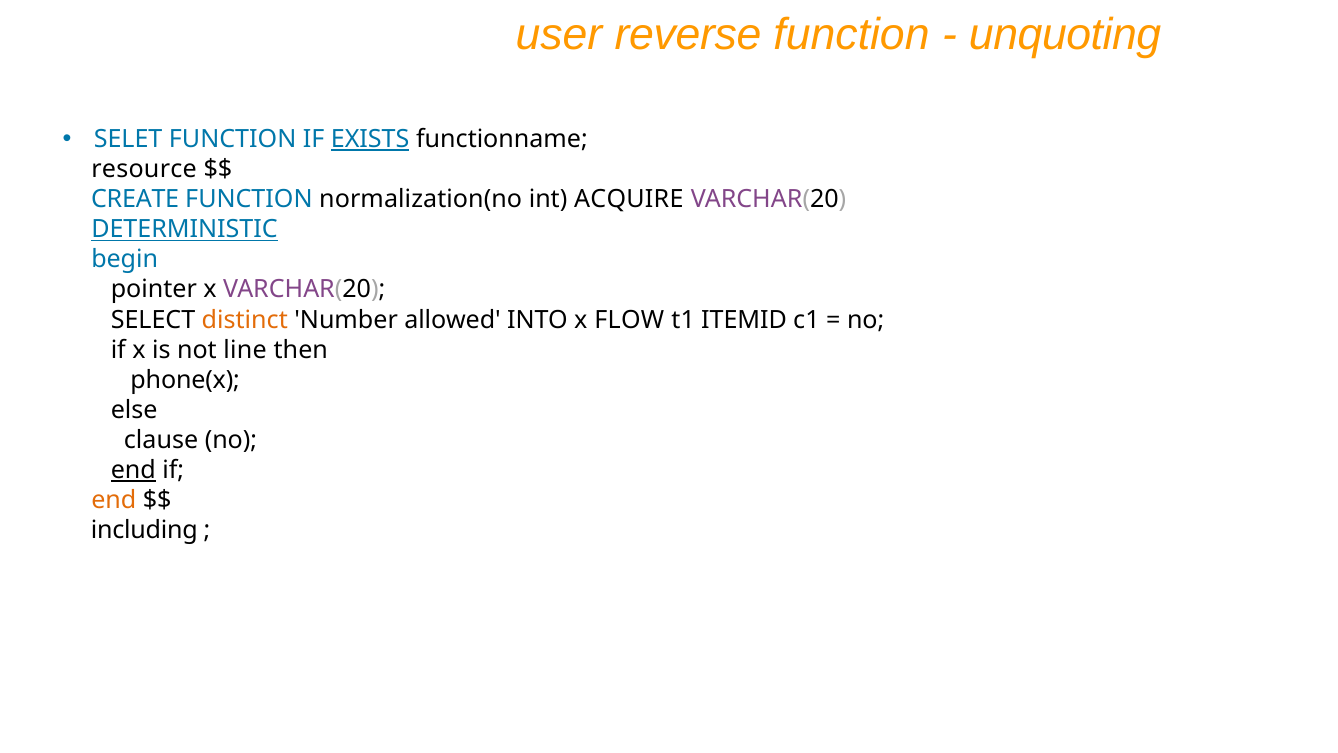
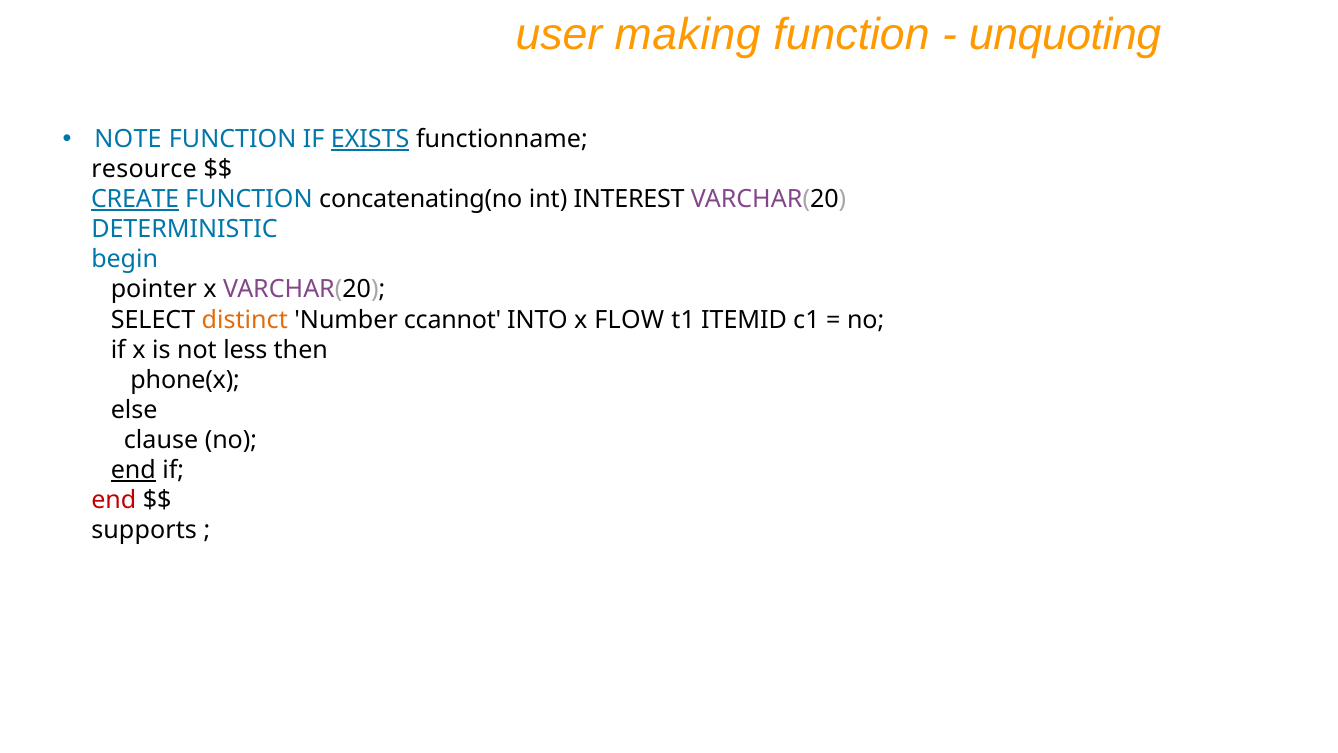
reverse: reverse -> making (688, 35)
SELET: SELET -> NOTE (128, 139)
CREATE underline: none -> present (135, 199)
normalization(no: normalization(no -> concatenating(no (421, 199)
ACQUIRE: ACQUIRE -> INTEREST (629, 199)
DETERMINISTIC underline: present -> none (184, 229)
allowed: allowed -> ccannot (453, 320)
line: line -> less (245, 350)
end colour: orange -> red (114, 500)
including: including -> supports (144, 530)
